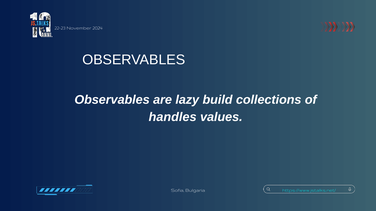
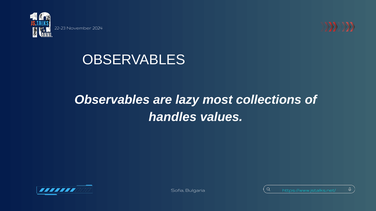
build: build -> most (218, 100)
